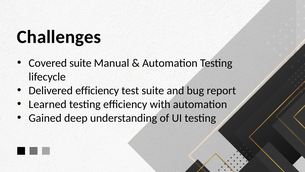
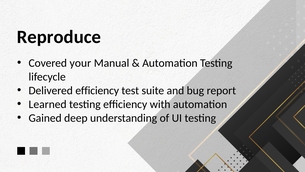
Challenges: Challenges -> Reproduce (59, 37)
Covered suite: suite -> your (80, 63)
